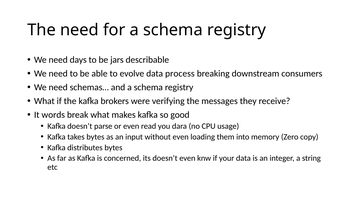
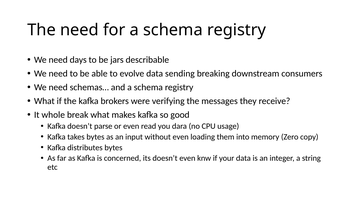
process: process -> sending (180, 74)
words: words -> whole (53, 115)
